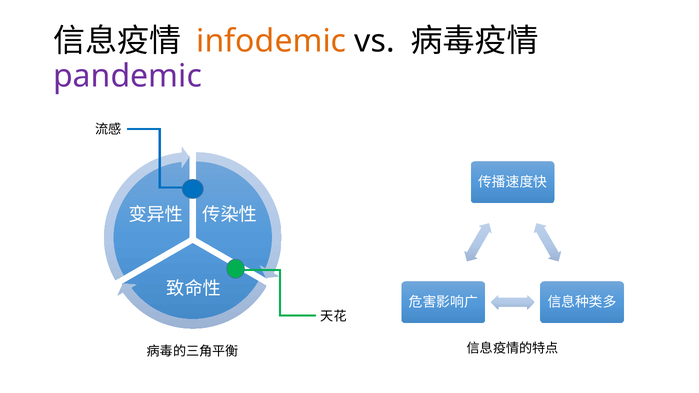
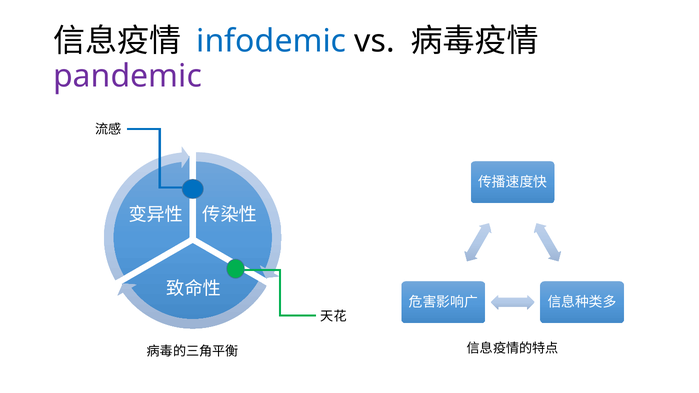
infodemic colour: orange -> blue (271, 41)
